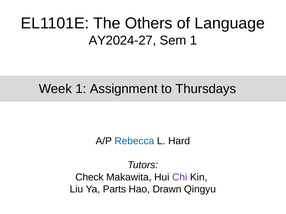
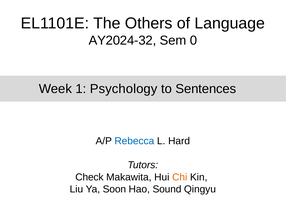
AY2024-27: AY2024-27 -> AY2024-32 (122, 40)
Sem 1: 1 -> 0 (194, 40)
Assignment: Assignment -> Psychology (124, 89)
Thursdays: Thursdays -> Sentences (206, 89)
Chi colour: purple -> orange (180, 178)
Parts: Parts -> Soon (114, 190)
Drawn: Drawn -> Sound (167, 190)
